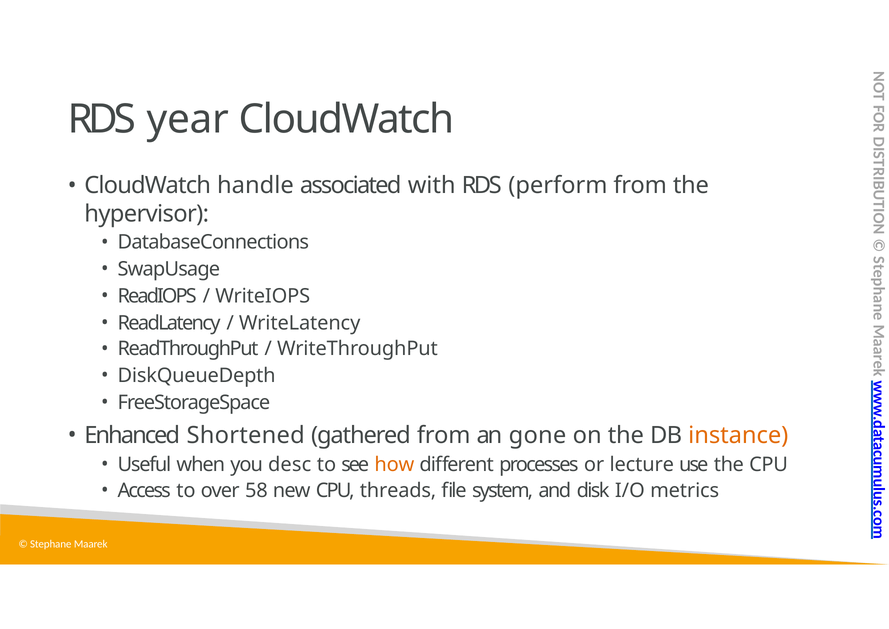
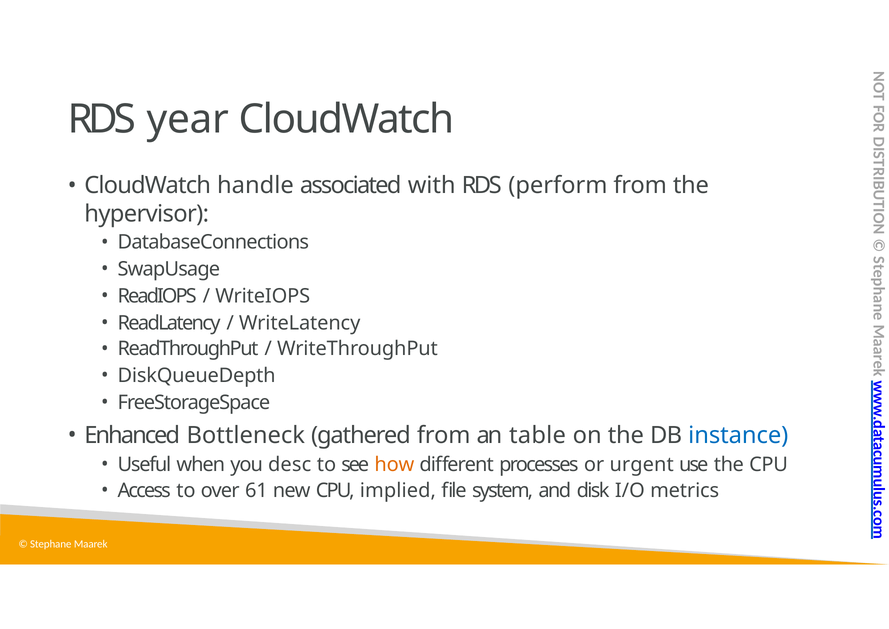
Shortened: Shortened -> Bottleneck (246, 435)
gone: gone -> table (538, 435)
instance colour: orange -> blue (738, 435)
lecture: lecture -> urgent (642, 464)
58: 58 -> 61 (256, 490)
threads: threads -> implied (398, 490)
